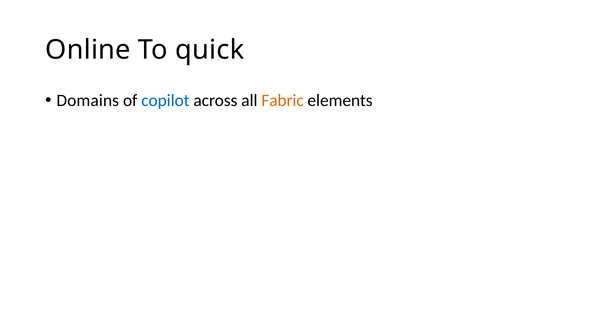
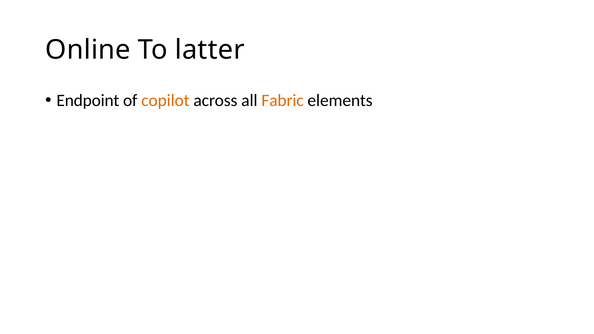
quick: quick -> latter (210, 50)
Domains: Domains -> Endpoint (88, 100)
copilot colour: blue -> orange (165, 100)
